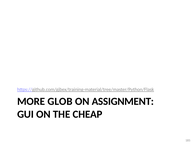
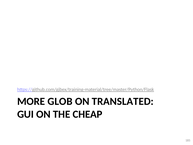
ASSIGNMENT: ASSIGNMENT -> TRANSLATED (123, 101)
